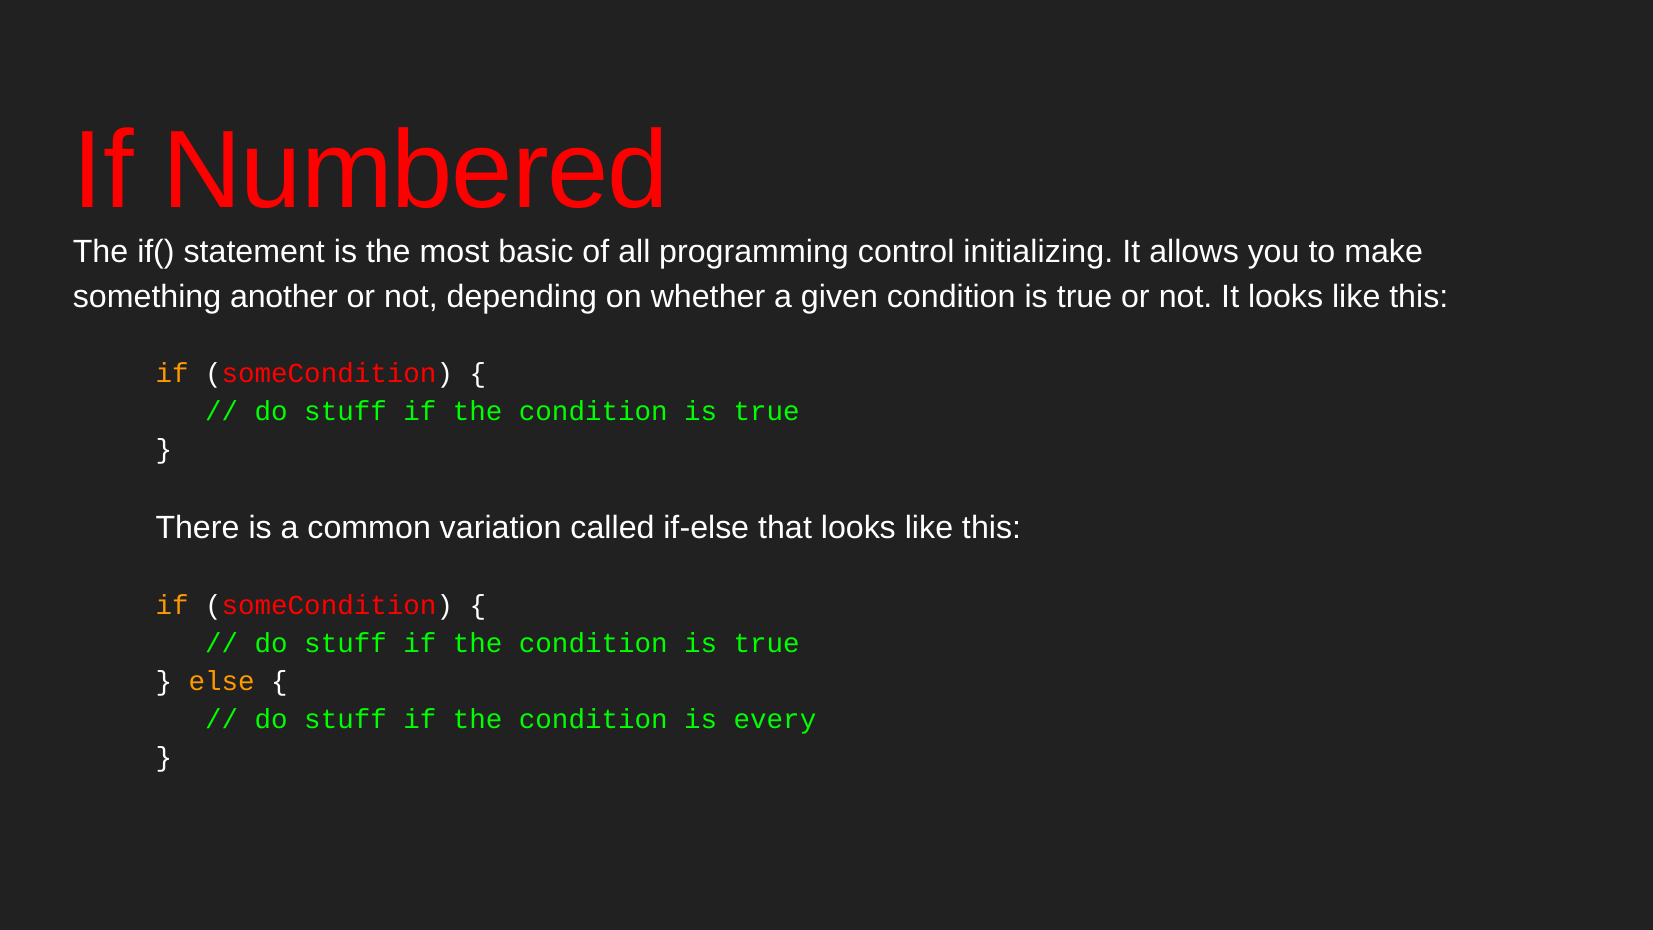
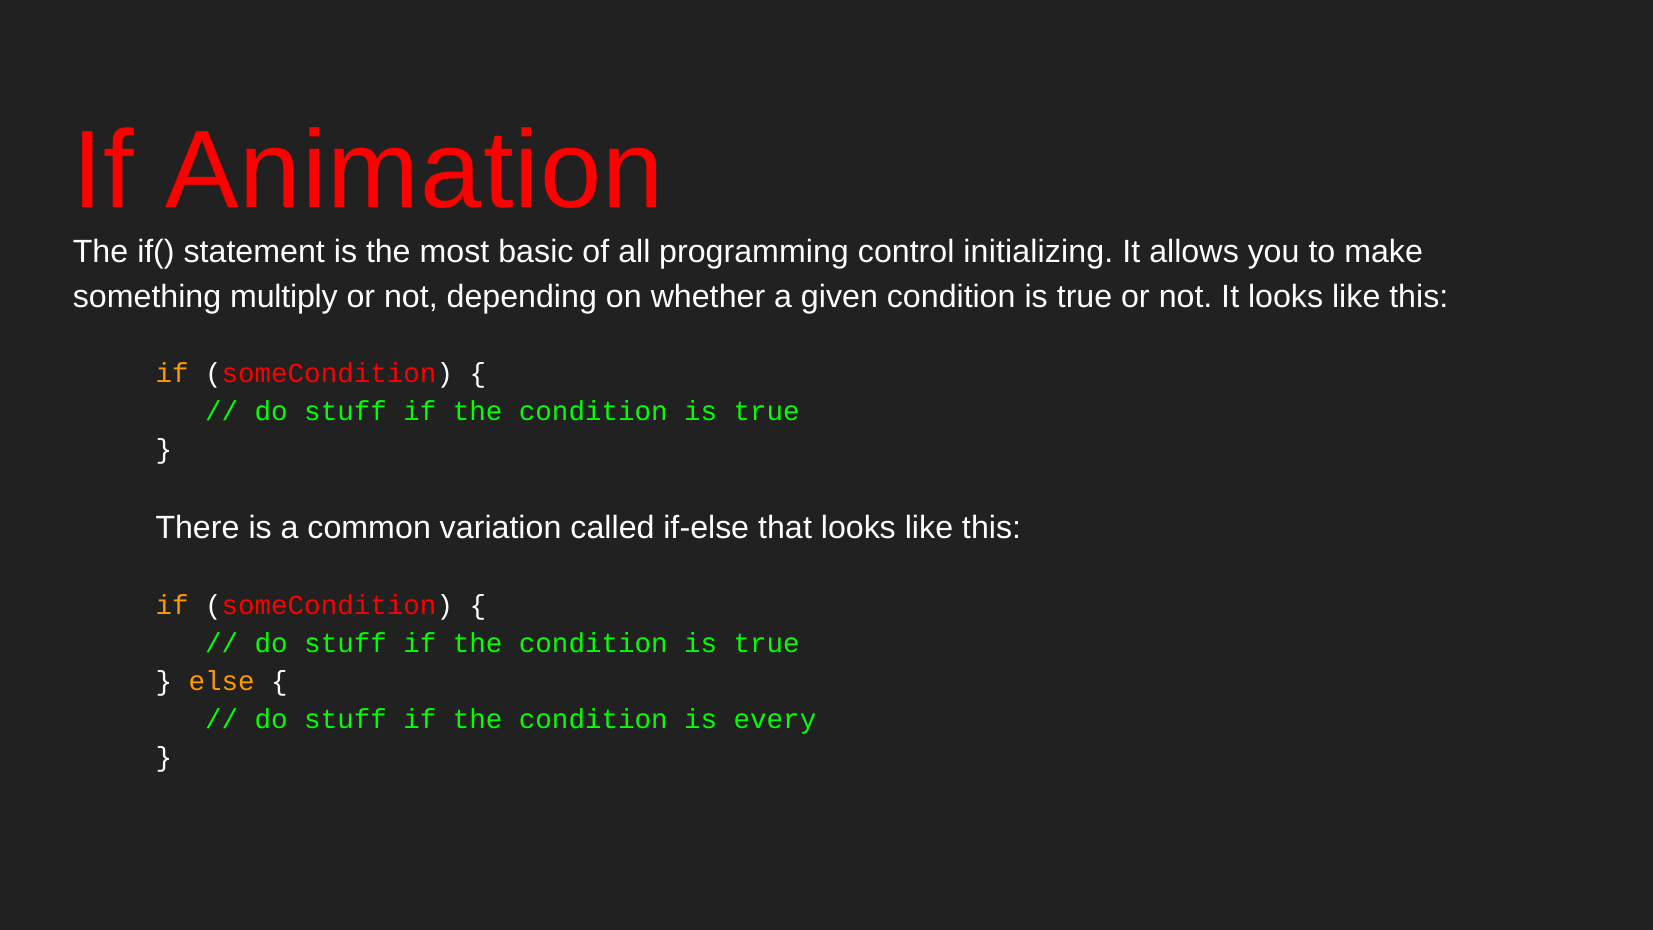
Numbered: Numbered -> Animation (415, 171)
another: another -> multiply (284, 296)
